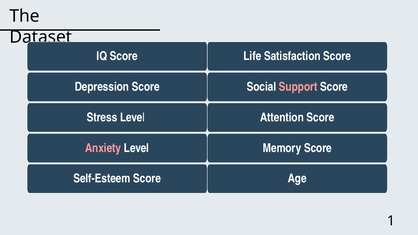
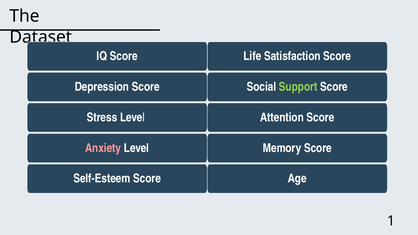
Support colour: pink -> light green (298, 87)
